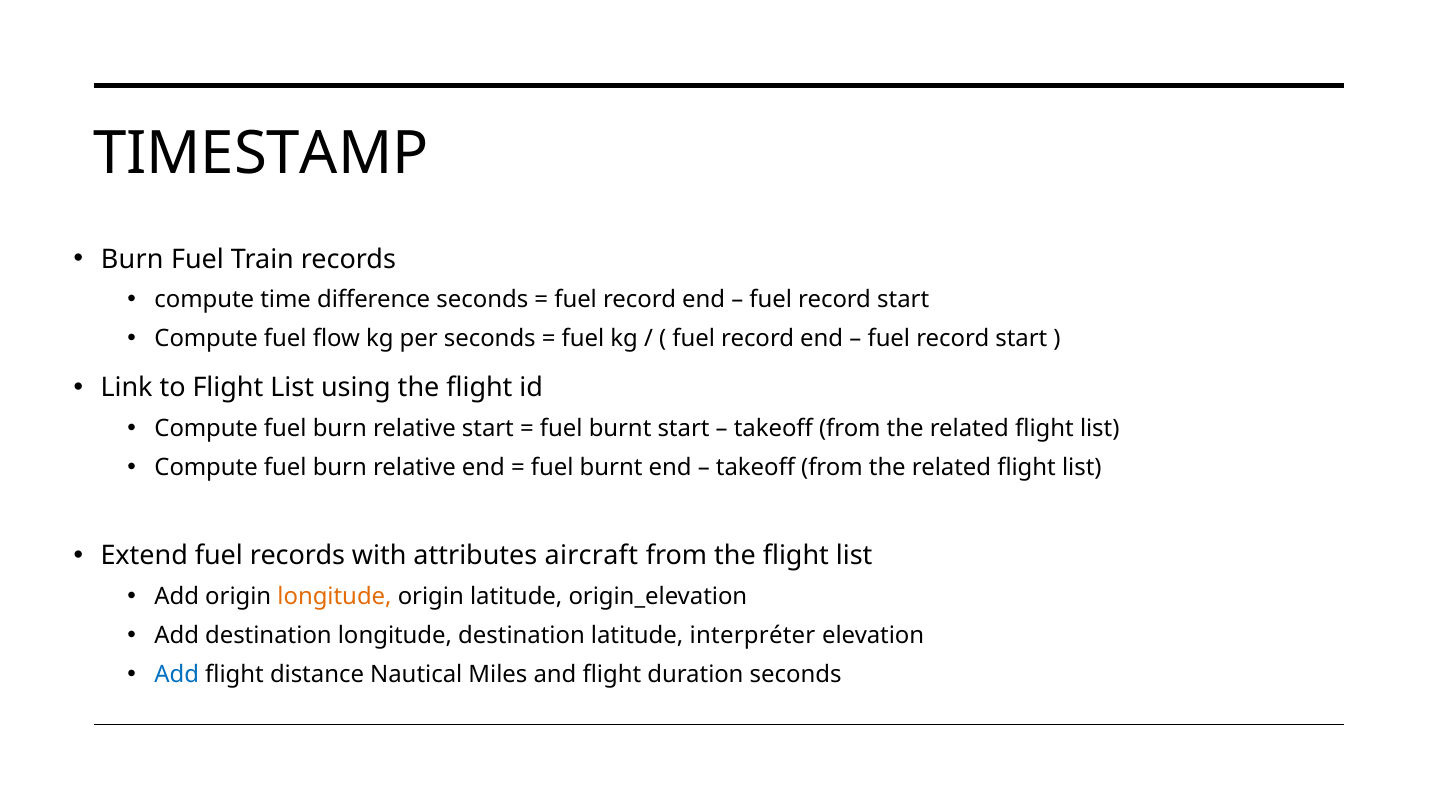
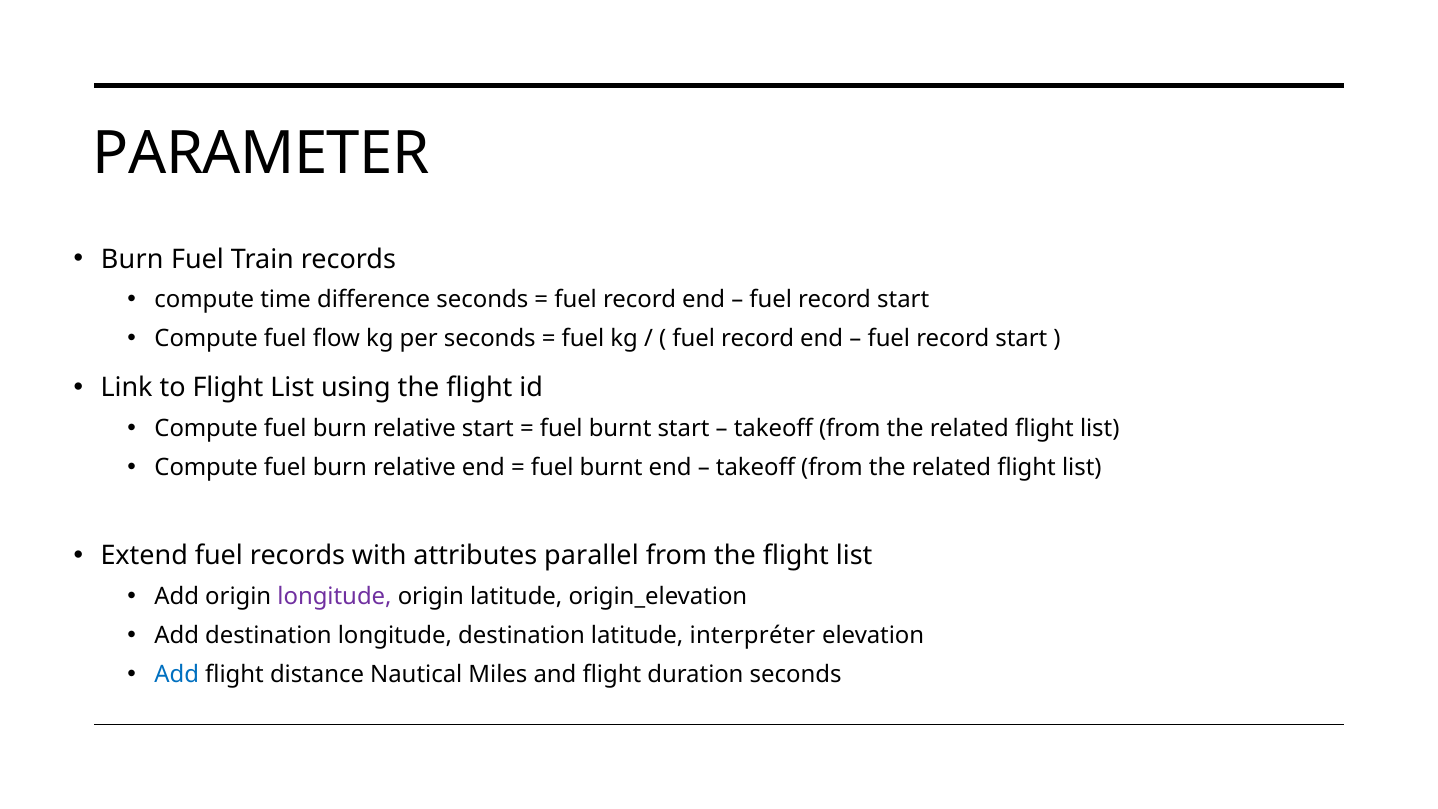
TIMESTAMP: TIMESTAMP -> PARAMETER (261, 153)
aircraft: aircraft -> parallel (591, 556)
longitude colour: orange -> purple (335, 596)
